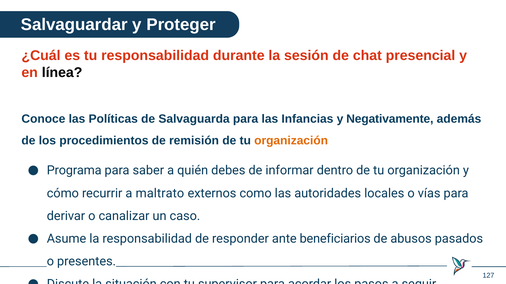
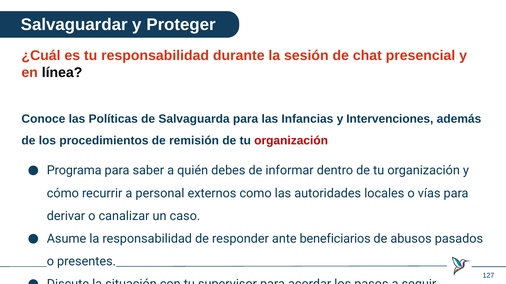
Negativamente: Negativamente -> Intervenciones (390, 119)
organización colour: orange -> red (291, 141)
maltrato: maltrato -> personal (160, 194)
